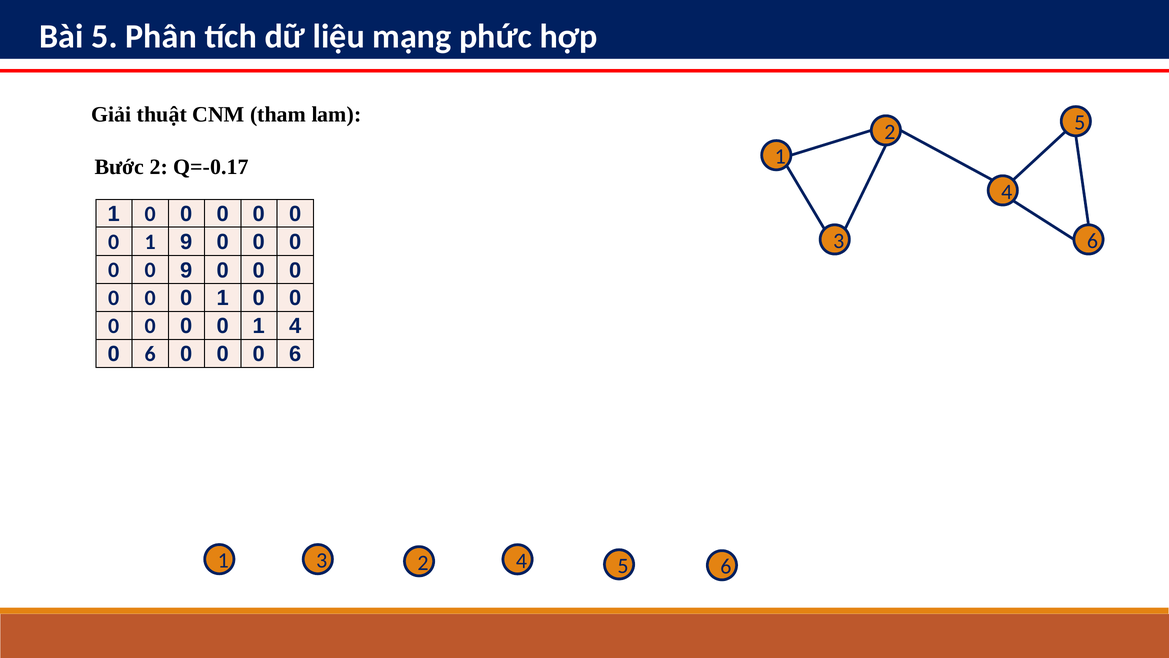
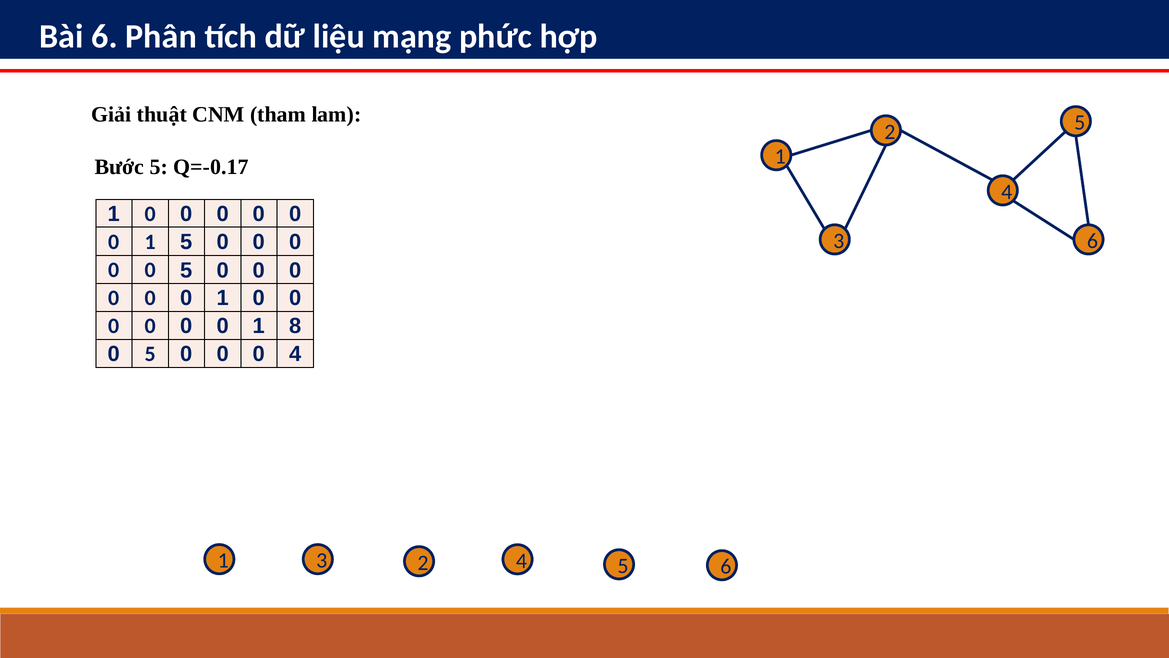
Bài 5: 5 -> 6 (104, 36)
Bước 2: 2 -> 5 (159, 167)
1 9: 9 -> 5 (187, 242)
0 0 9: 9 -> 5 (187, 270)
1 4: 4 -> 8 (295, 326)
6: 6 -> 5 (150, 354)
0 0 6: 6 -> 4 (295, 354)
